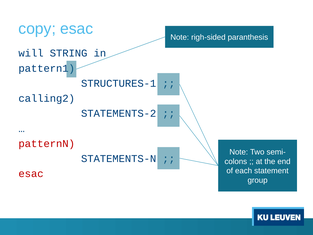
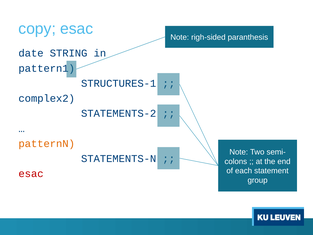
will: will -> date (31, 53)
calling2: calling2 -> complex2 (47, 98)
patternN colour: red -> orange (47, 143)
